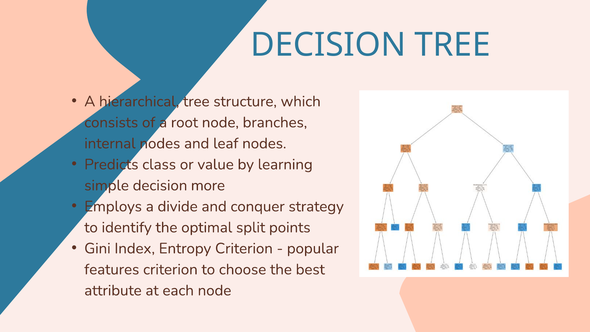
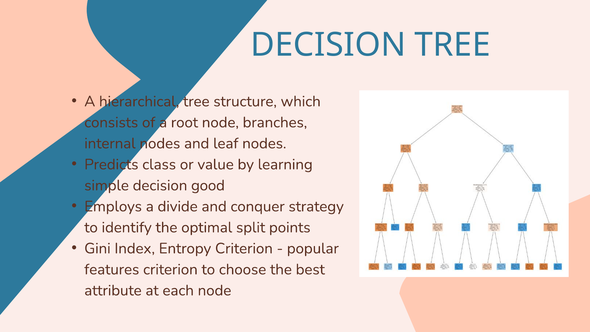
more: more -> good (208, 185)
